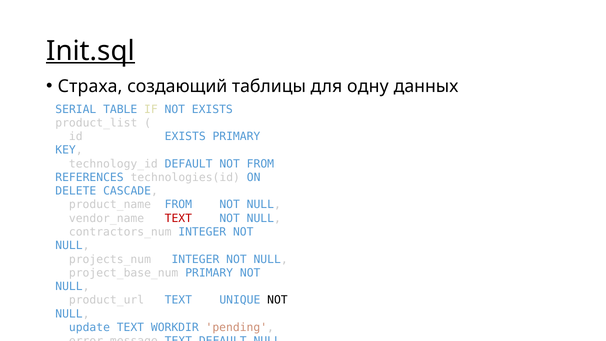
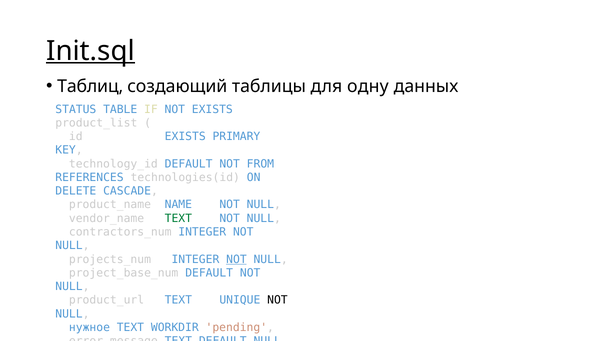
Страха: Страха -> Таблиц (90, 86)
SERIAL: SERIAL -> STATUS (76, 109)
product_name FROM: FROM -> NAME (178, 205)
TEXT colour: red -> green (178, 218)
NOT underline: none -> present (236, 259)
project_base_num PRIMARY: PRIMARY -> DEFAULT (209, 273)
update: update -> нужное (89, 327)
